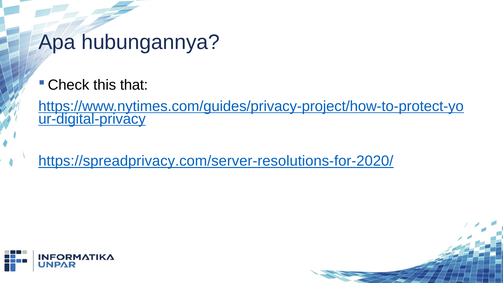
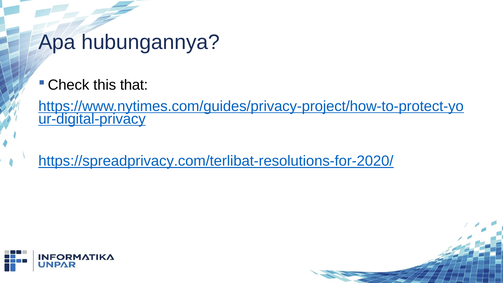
https://spreadprivacy.com/server-resolutions-for-2020/: https://spreadprivacy.com/server-resolutions-for-2020/ -> https://spreadprivacy.com/terlibat-resolutions-for-2020/ (216, 161)
